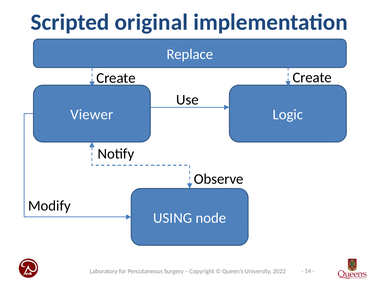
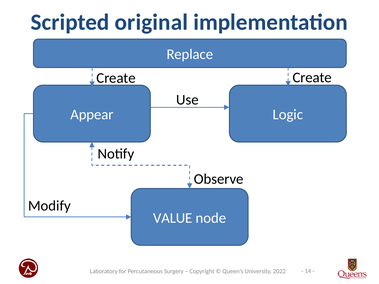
Viewer: Viewer -> Appear (92, 115)
USING: USING -> VALUE (173, 218)
